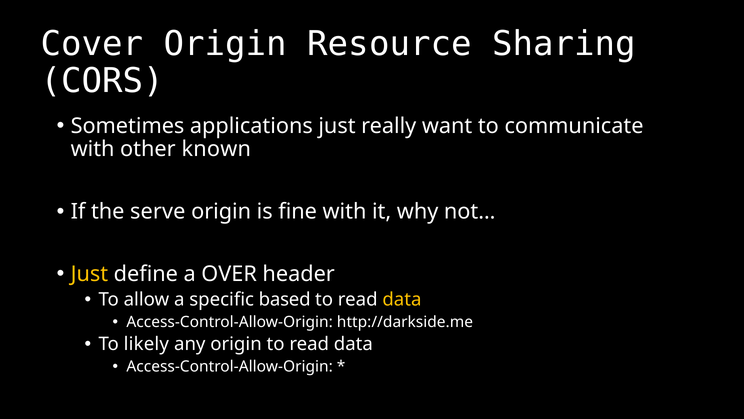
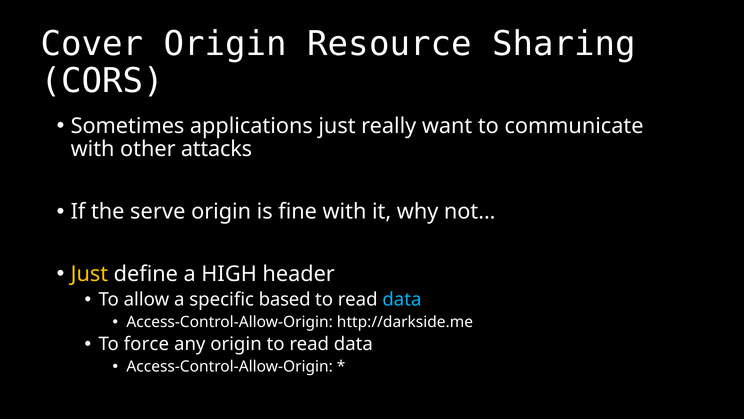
known: known -> attacks (216, 149)
OVER: OVER -> HIGH (229, 274)
data colour: yellow -> light blue (402, 299)
likely: likely -> force (146, 344)
